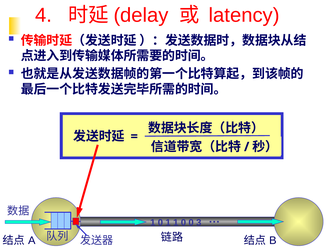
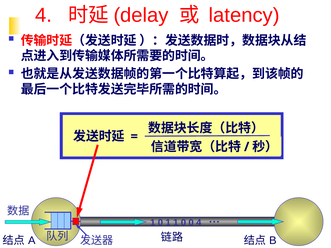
0 3: 3 -> 4 (199, 223)
